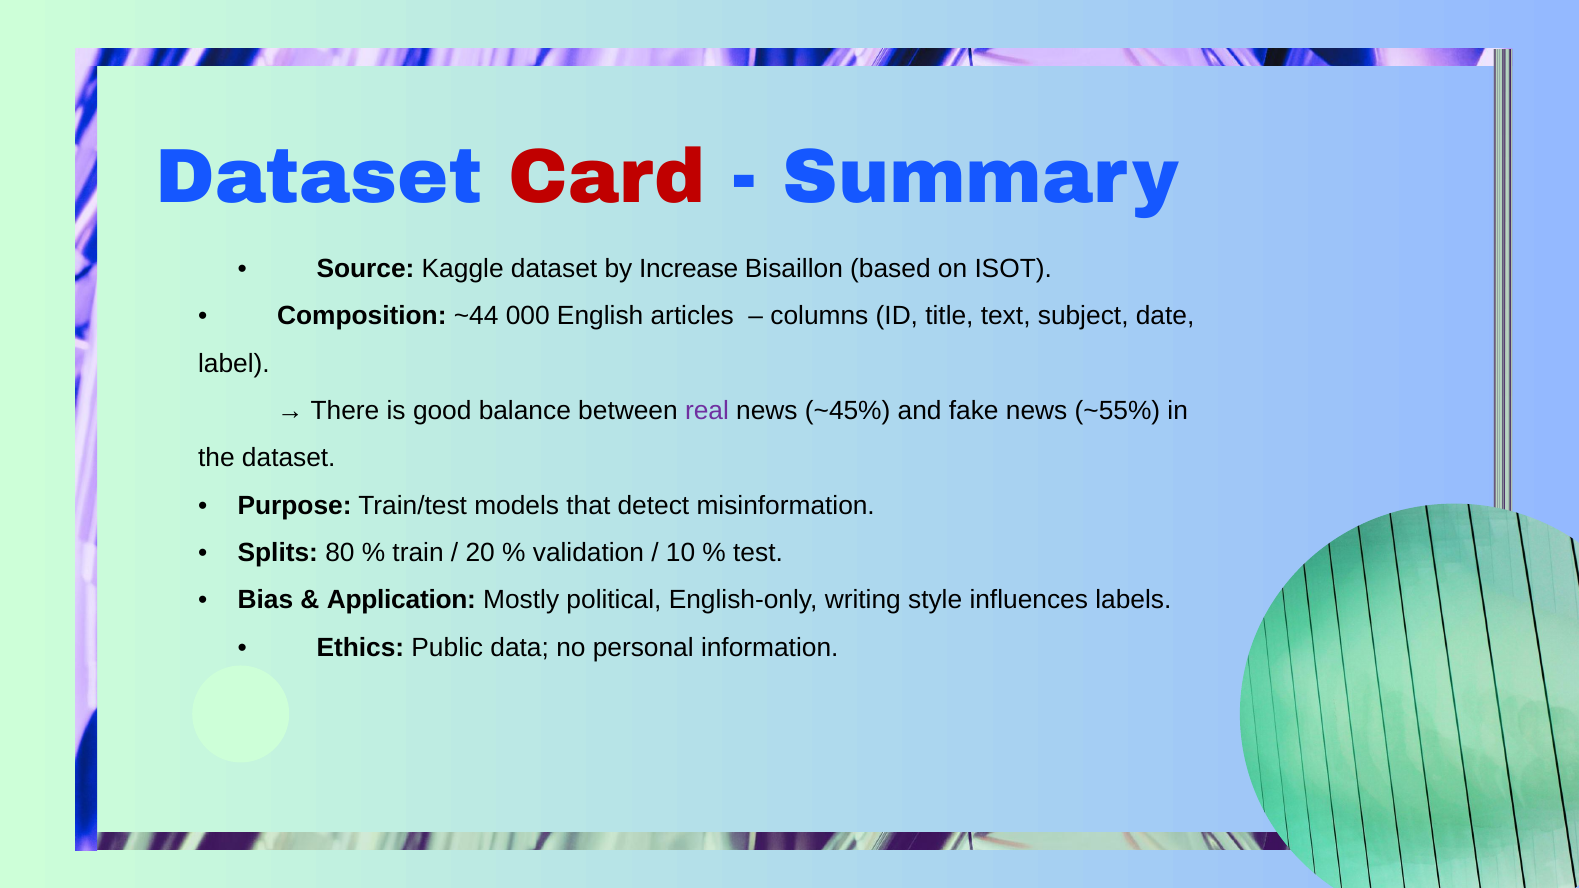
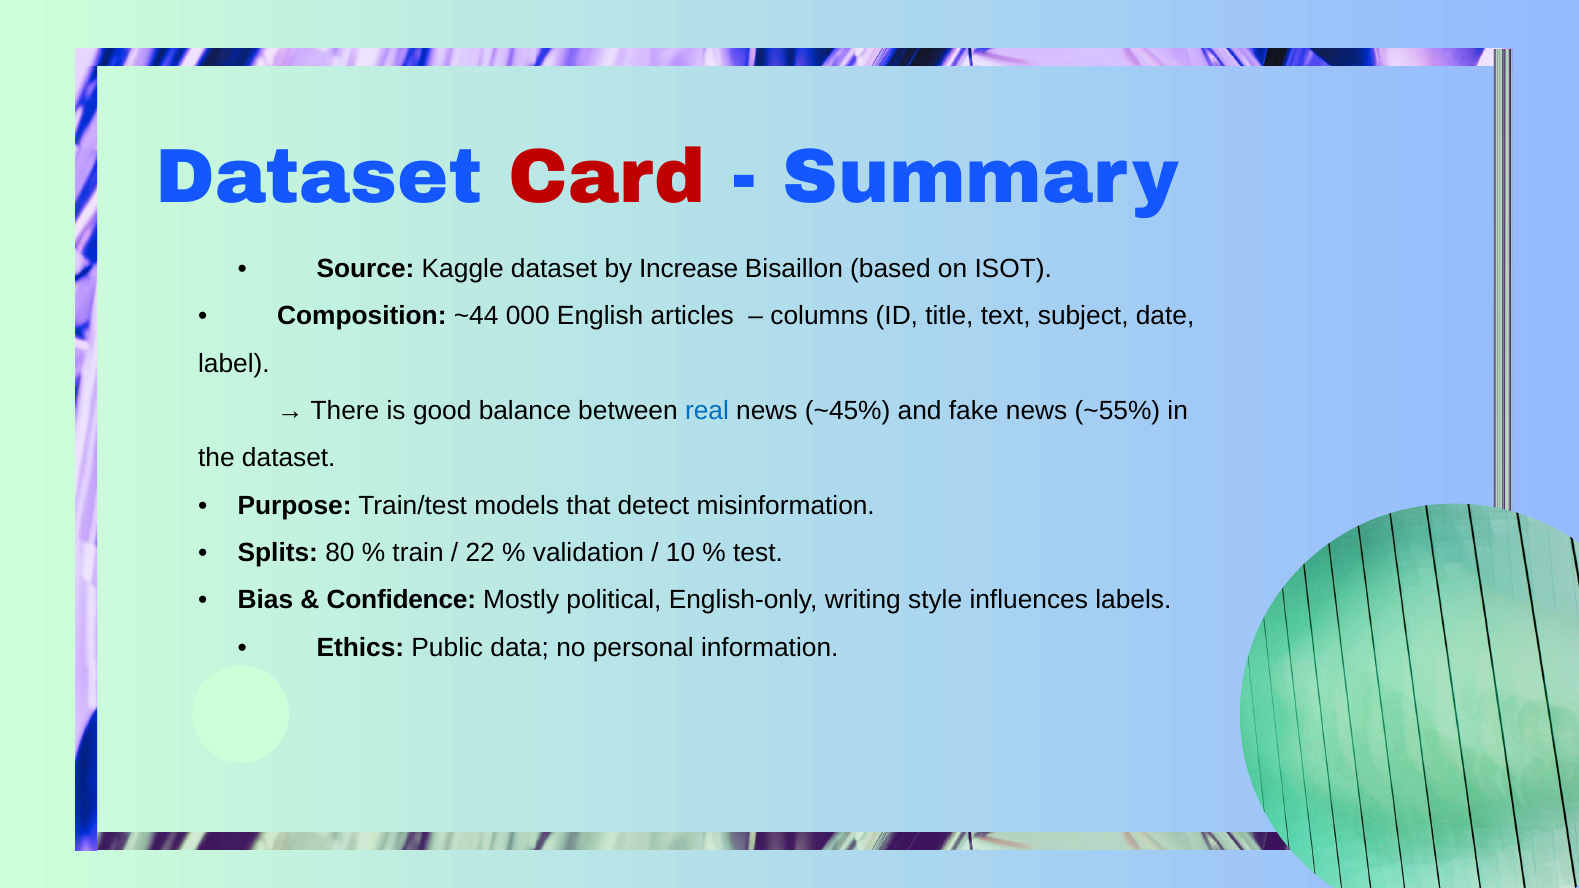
real colour: purple -> blue (707, 411)
20: 20 -> 22 (480, 553)
Application: Application -> Confidence (401, 600)
